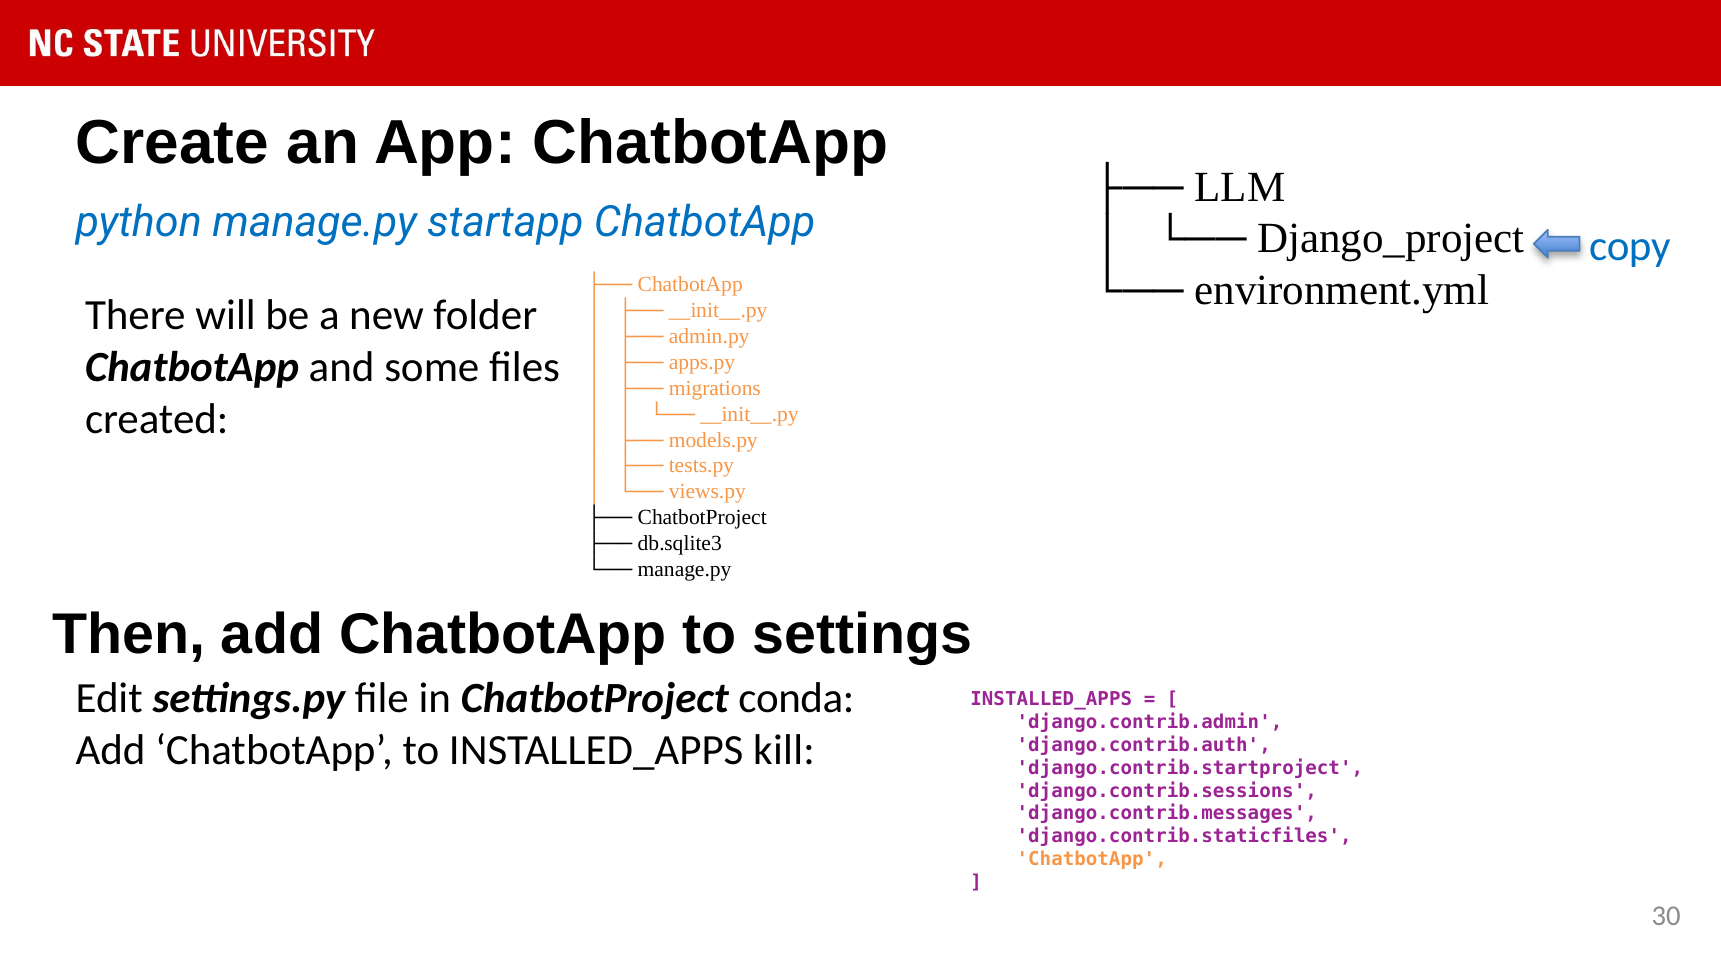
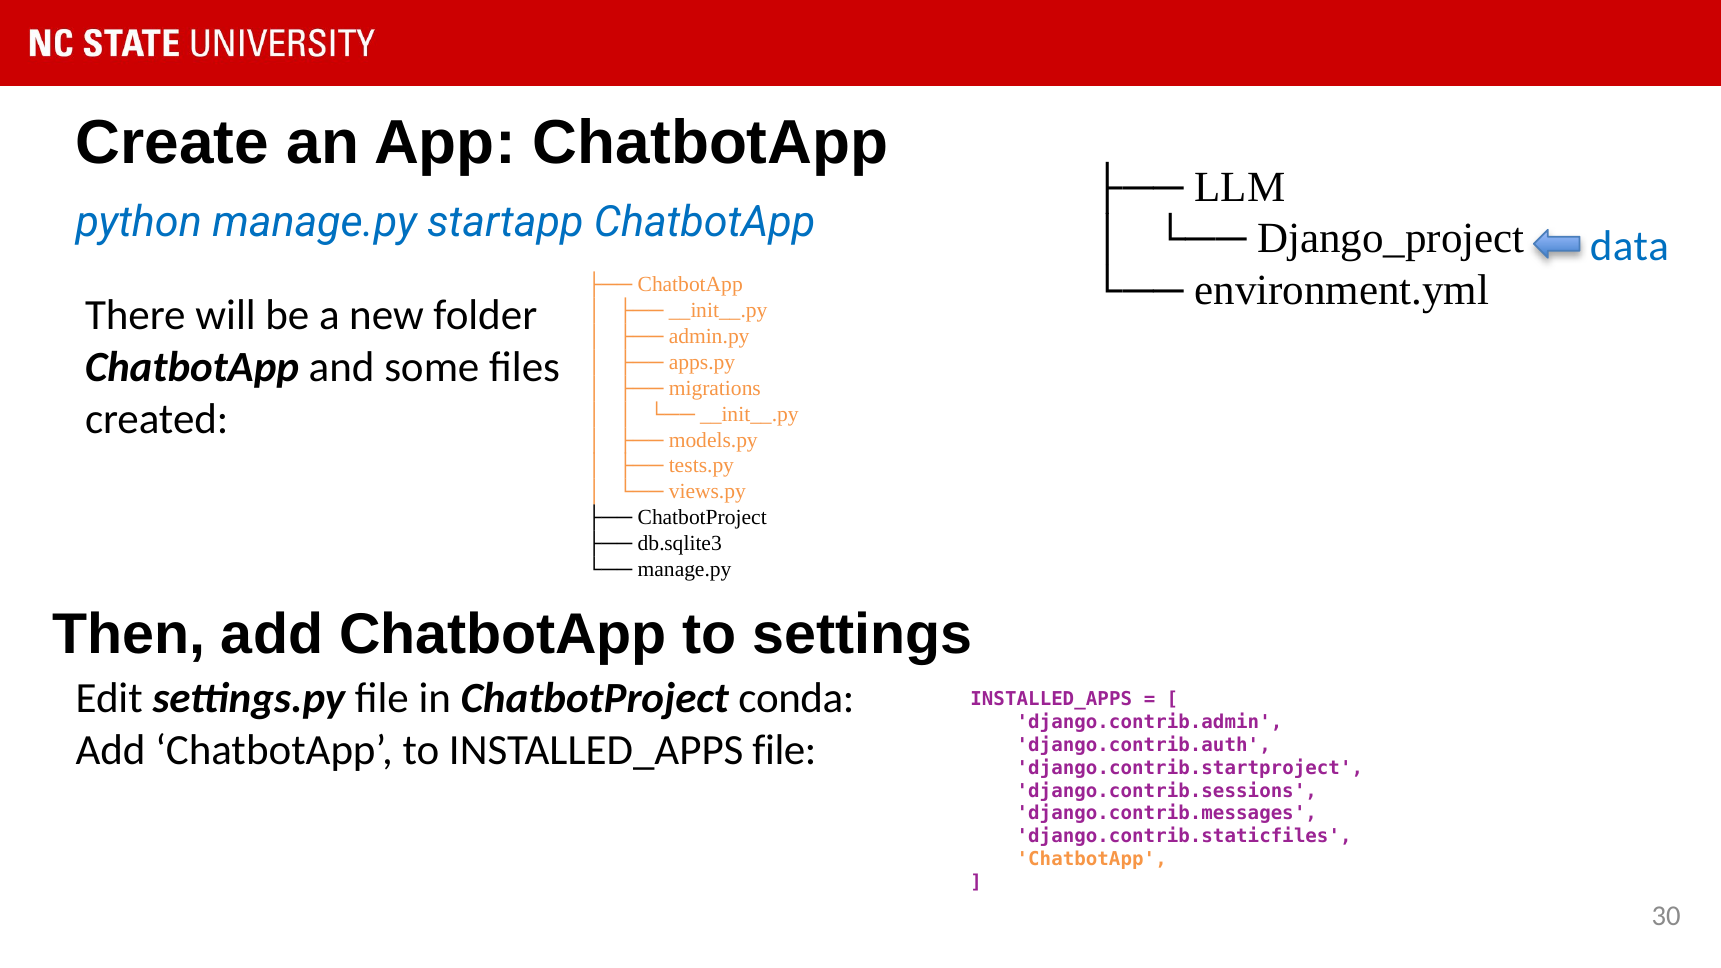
copy: copy -> data (1629, 246)
INSTALLED_APPS kill: kill -> file (784, 750)
